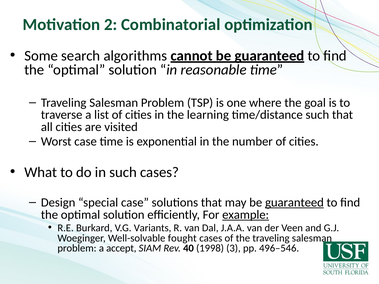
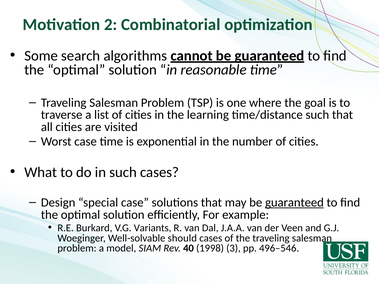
example underline: present -> none (246, 215)
fought: fought -> should (182, 238)
accept: accept -> model (121, 248)
